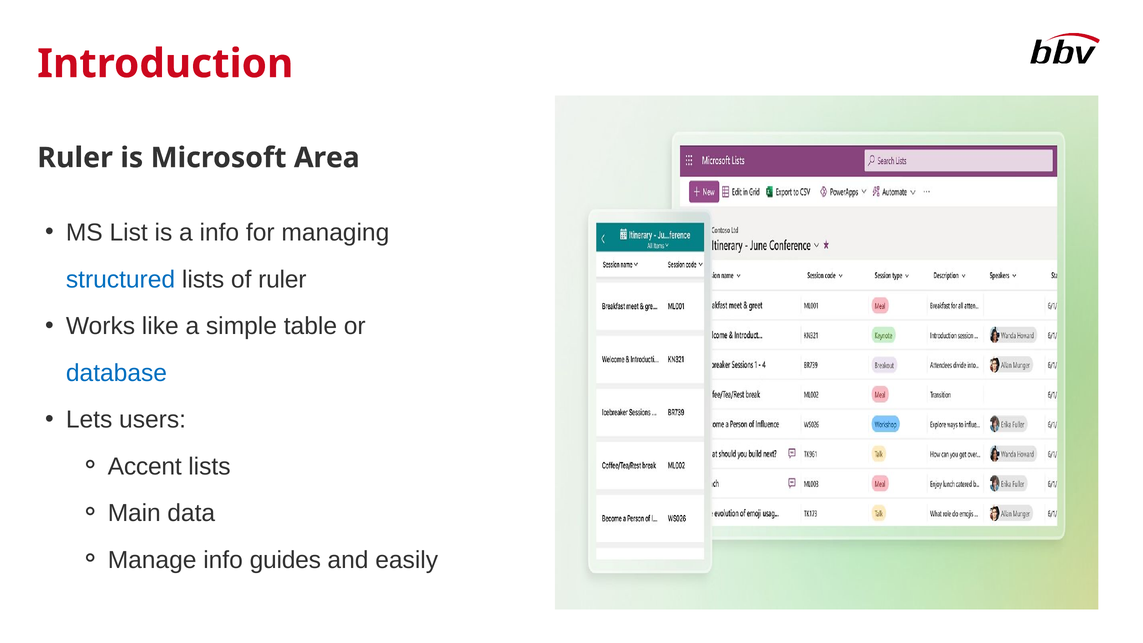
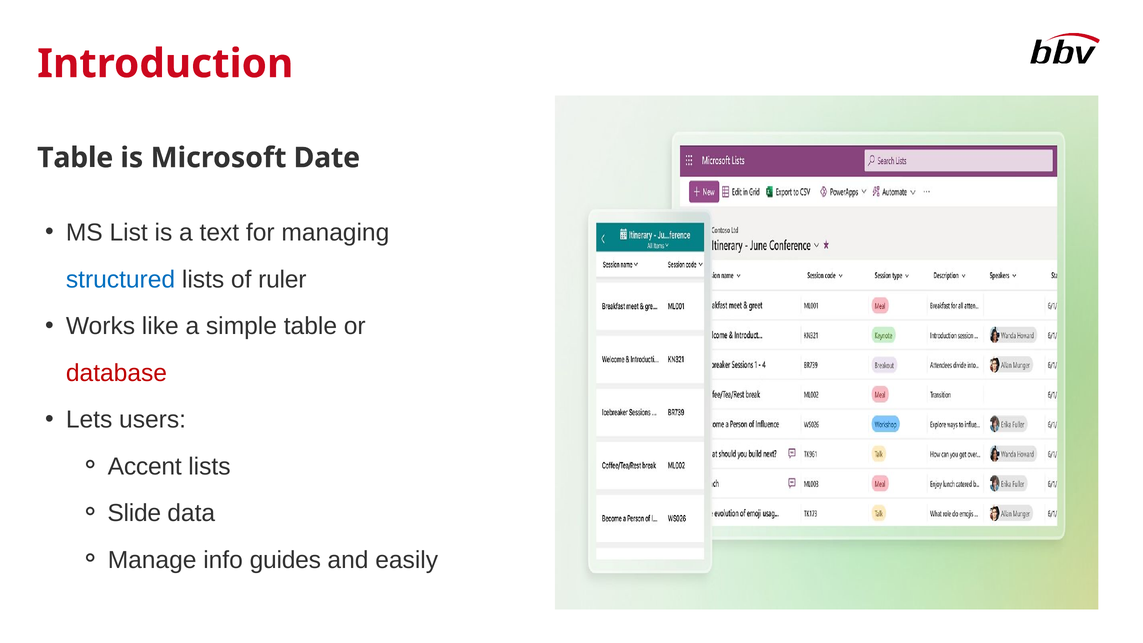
Ruler: Ruler -> Table (75, 158)
Area: Area -> Date (327, 158)
a info: info -> text (219, 233)
database colour: blue -> red (116, 373)
Main: Main -> Slide (134, 513)
